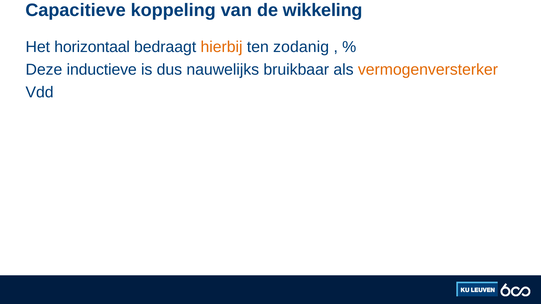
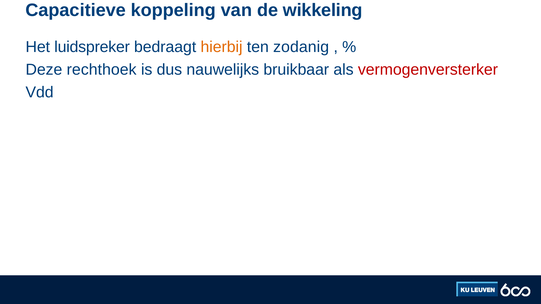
horizontaal: horizontaal -> luidspreker (92, 47)
inductieve: inductieve -> rechthoek (102, 70)
vermogenversterker colour: orange -> red (428, 70)
